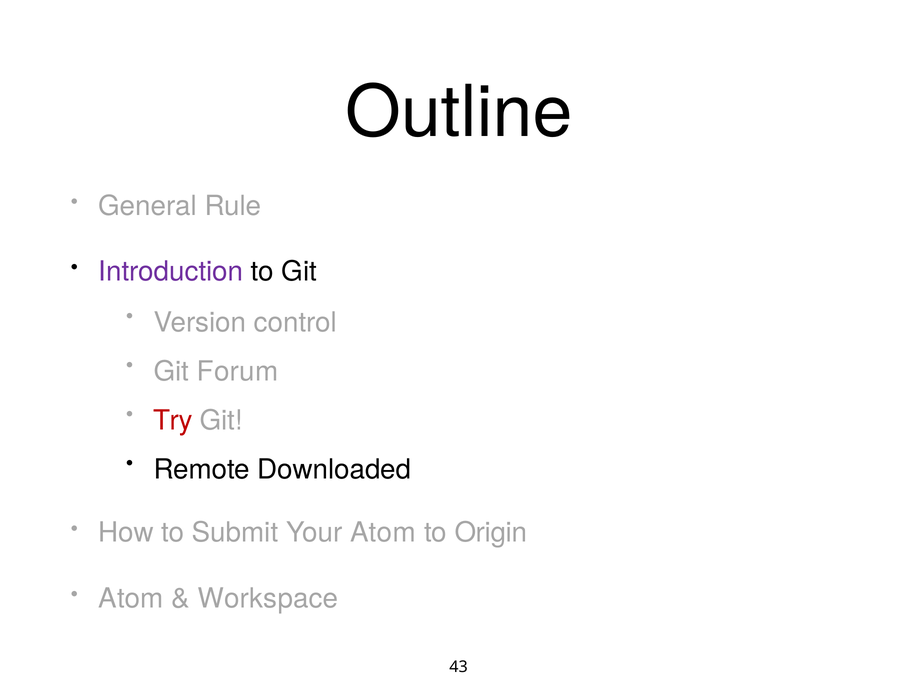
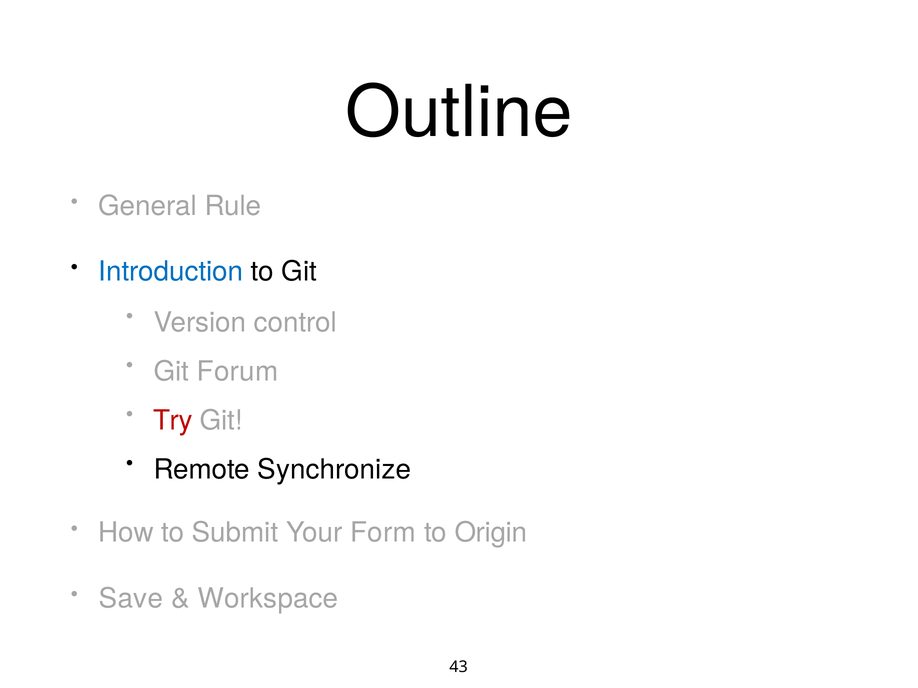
Introduction colour: purple -> blue (171, 272)
Downloaded: Downloaded -> Synchronize (334, 470)
Your Atom: Atom -> Form (383, 533)
Atom: Atom -> Save (131, 599)
